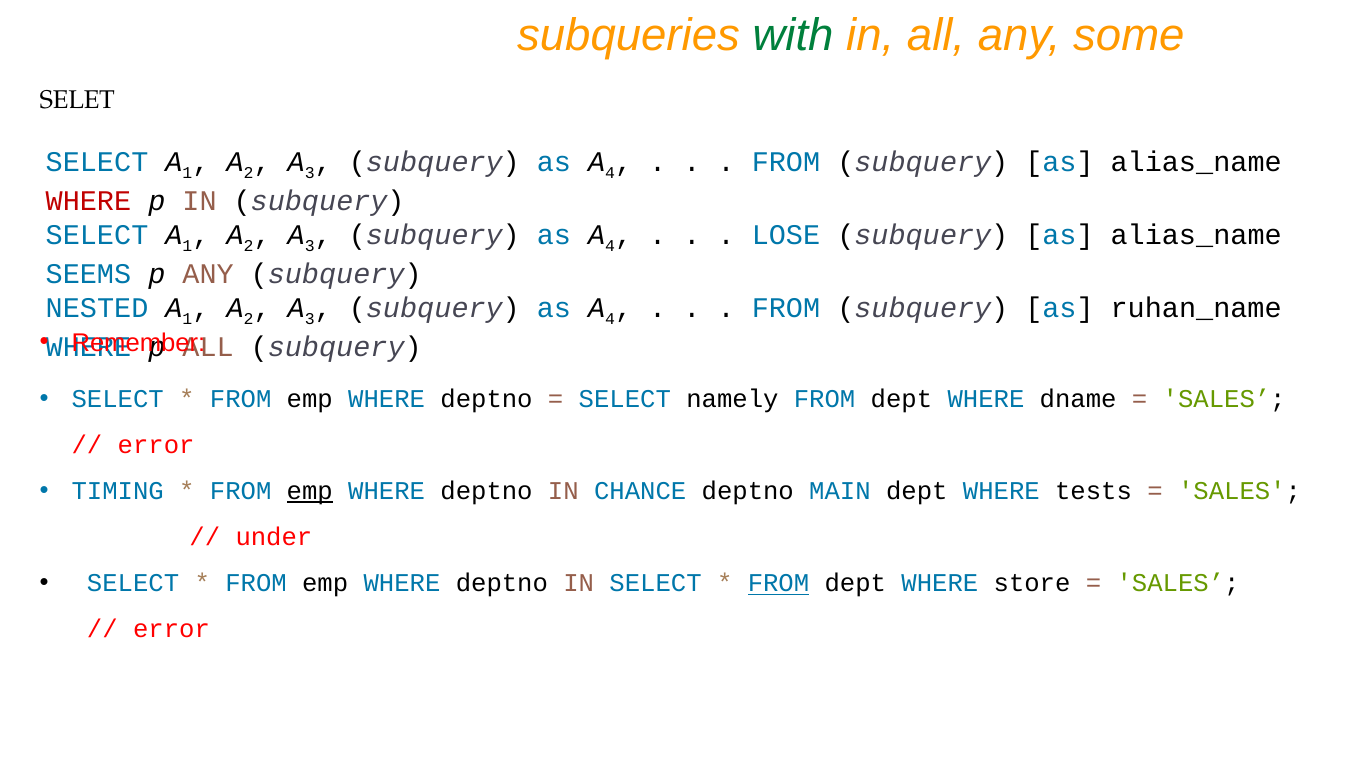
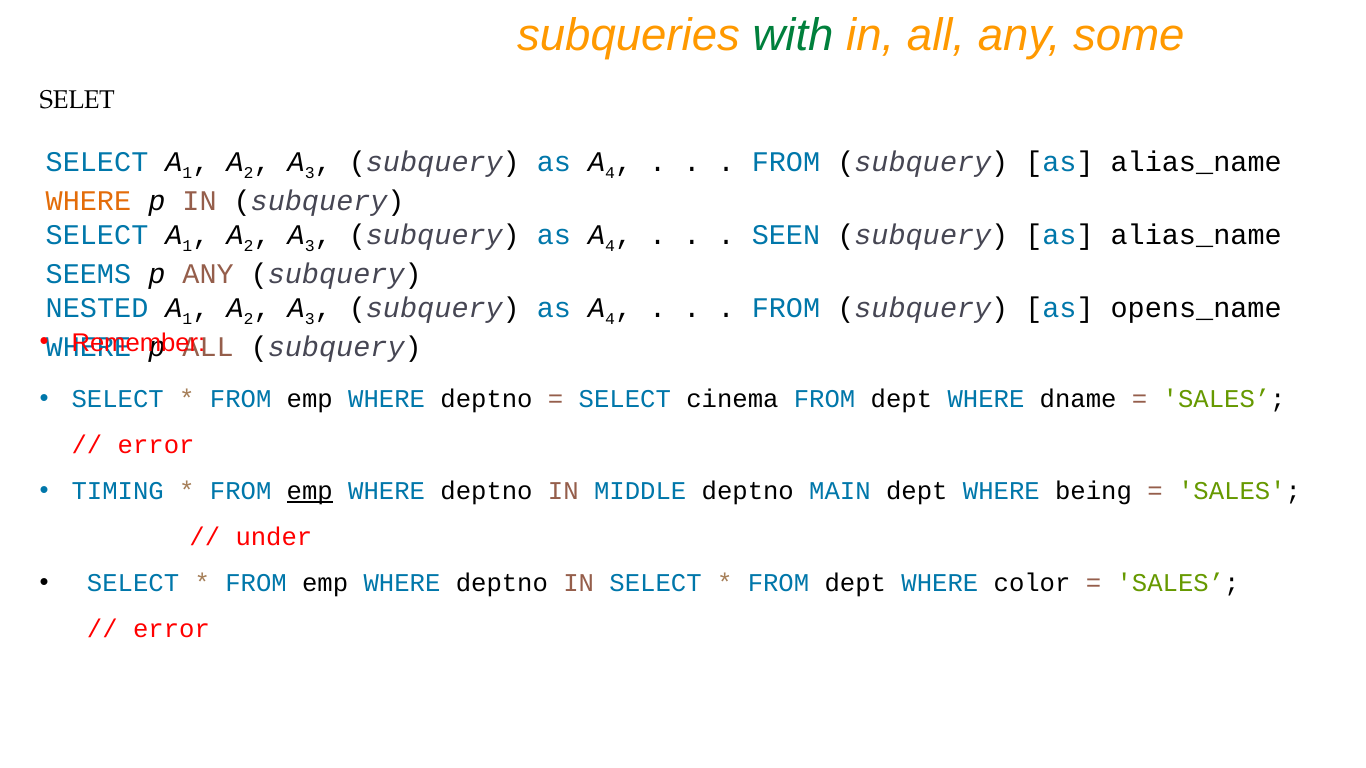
WHERE colour: red -> orange (88, 201)
LOSE: LOSE -> SEEN (786, 235)
ruhan_name: ruhan_name -> opens_name (1196, 308)
namely: namely -> cinema (732, 399)
CHANCE: CHANCE -> MIDDLE (640, 491)
tests: tests -> being (1094, 491)
FROM underline: present -> none (778, 584)
store: store -> color (1032, 584)
